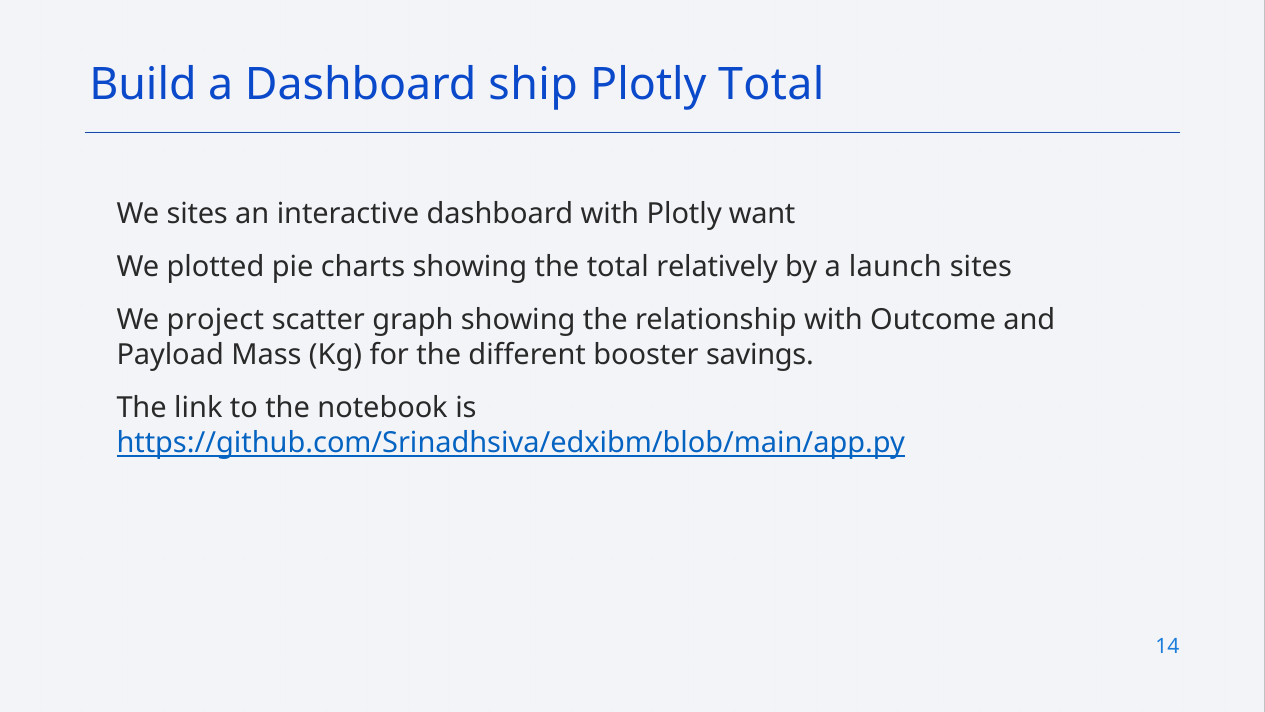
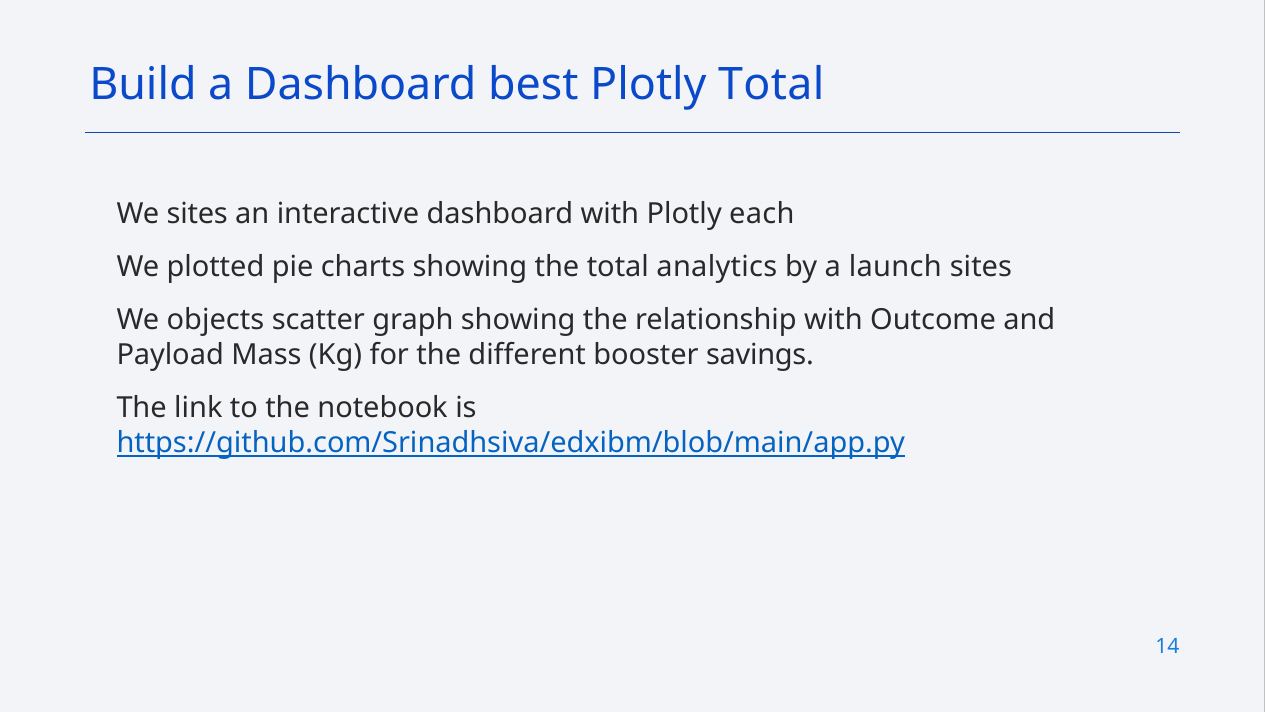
ship: ship -> best (533, 85)
want: want -> each (762, 214)
relatively: relatively -> analytics (717, 267)
project: project -> objects (215, 320)
